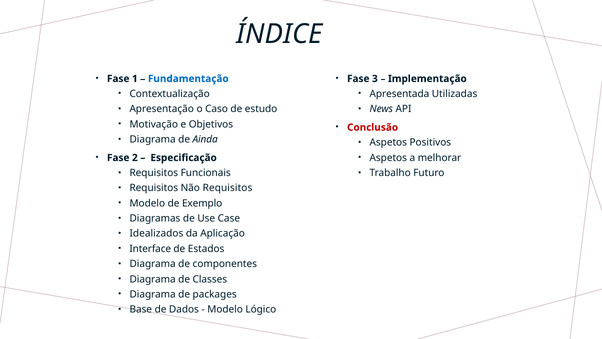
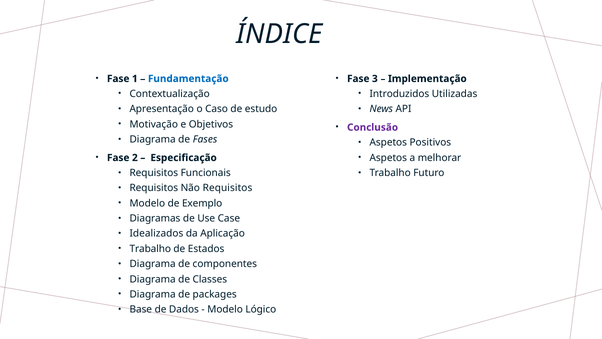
Apresentada: Apresentada -> Introduzidos (399, 94)
Conclusão colour: red -> purple (373, 127)
Ainda: Ainda -> Fases (205, 139)
Interface: Interface -> Trabalho (150, 249)
